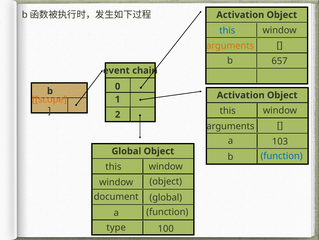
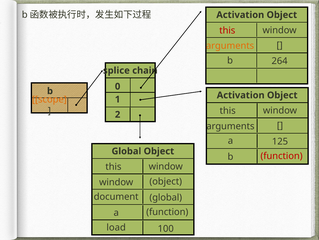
this colour: blue -> red (227, 30)
657: 657 -> 264 (280, 61)
event: event -> splice (116, 70)
103: 103 -> 125 (280, 141)
function colour: blue -> red (282, 156)
type: type -> load (116, 227)
